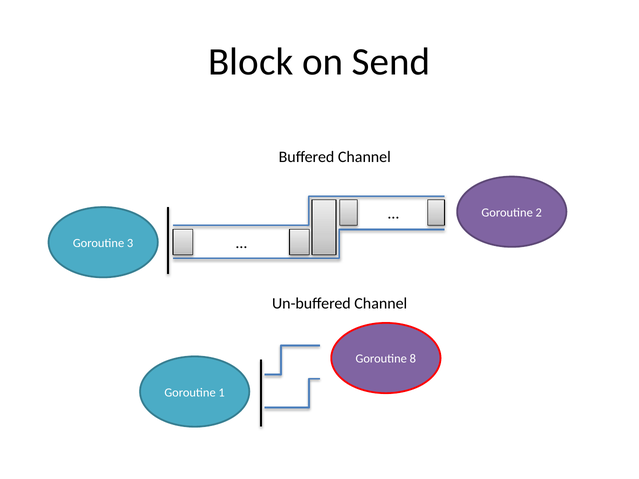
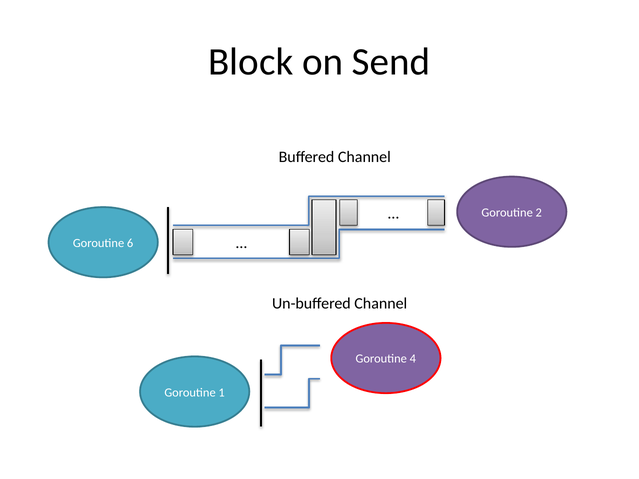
3: 3 -> 6 (130, 243)
8: 8 -> 4 (413, 359)
